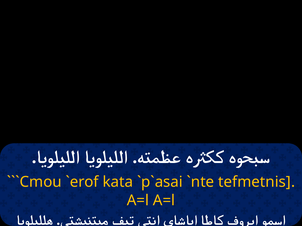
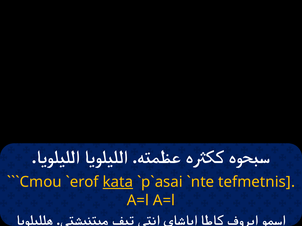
kata underline: none -> present (118, 182)
